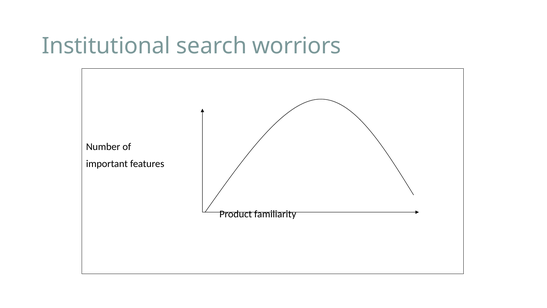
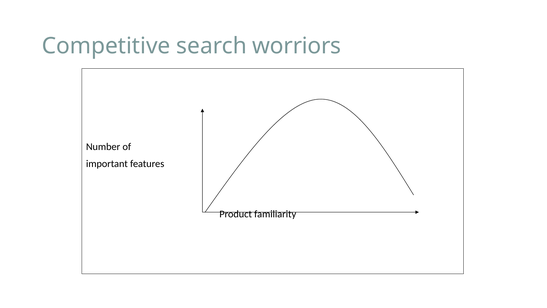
Institutional: Institutional -> Competitive (106, 46)
